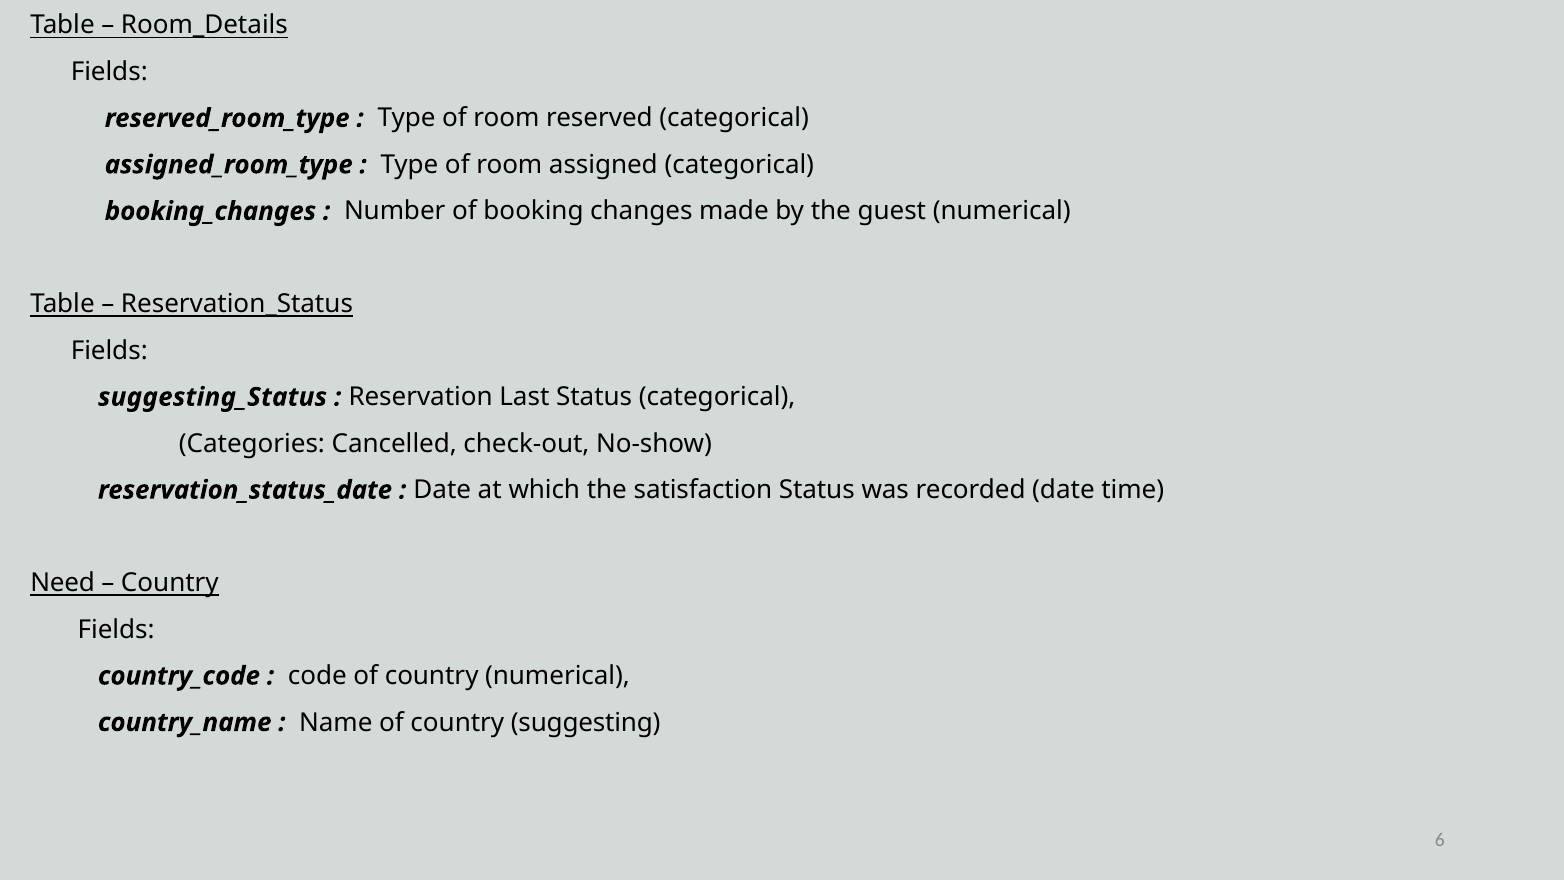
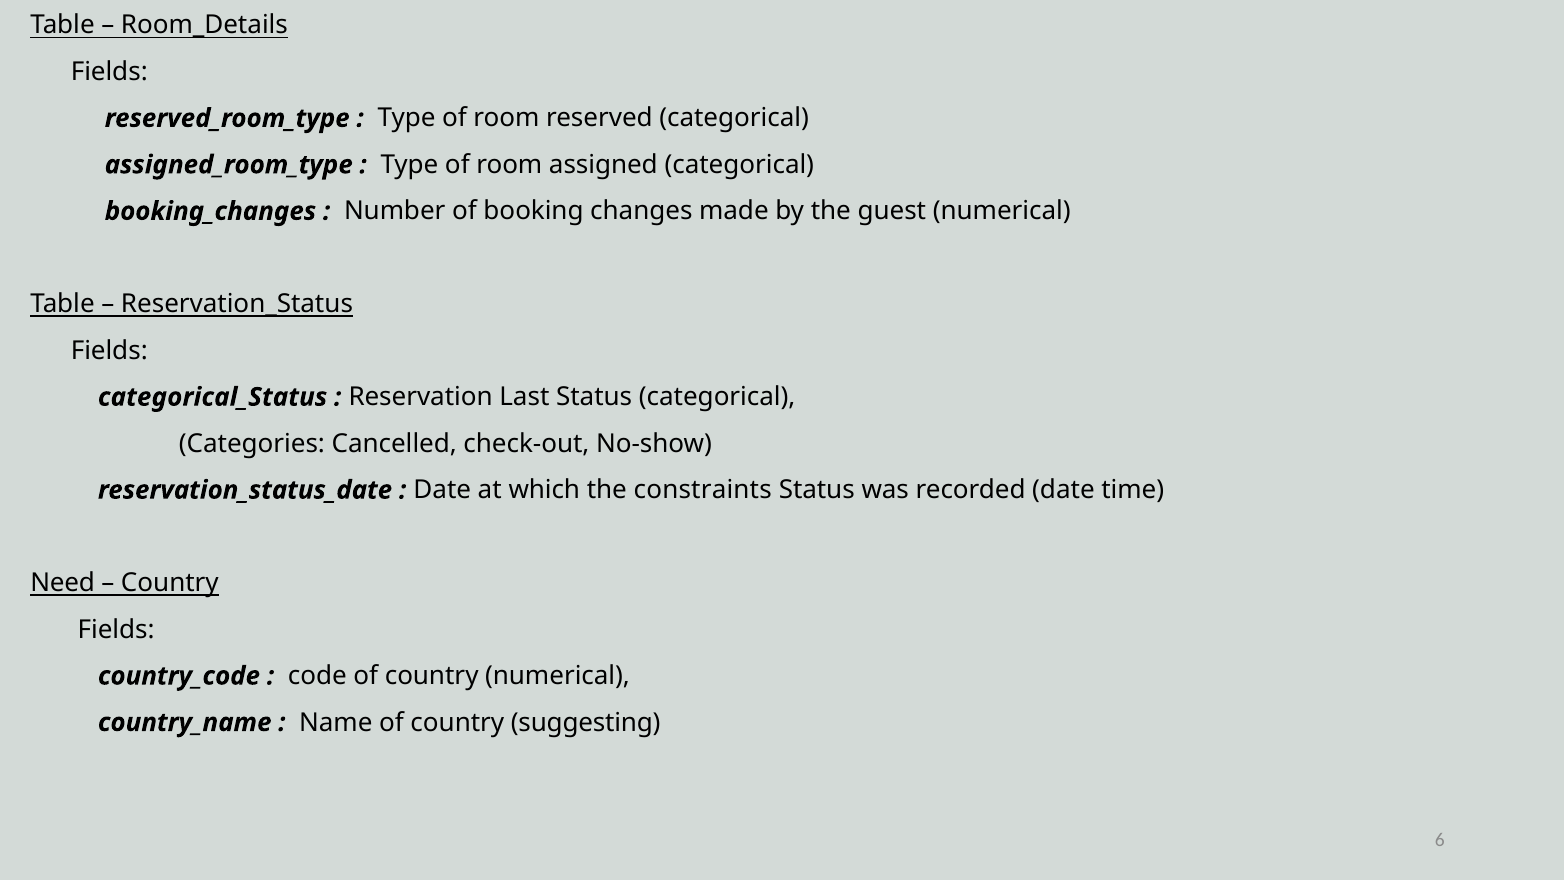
suggesting_Status: suggesting_Status -> categorical_Status (213, 397)
satisfaction: satisfaction -> constraints (703, 490)
